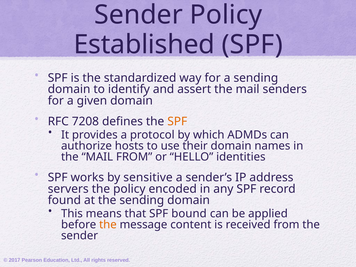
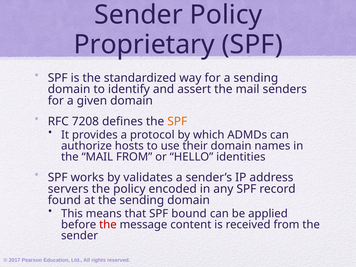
Established: Established -> Proprietary (144, 45)
sensitive: sensitive -> validates (148, 178)
the colour: orange -> red (108, 225)
